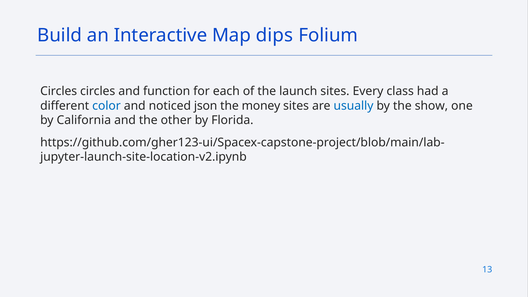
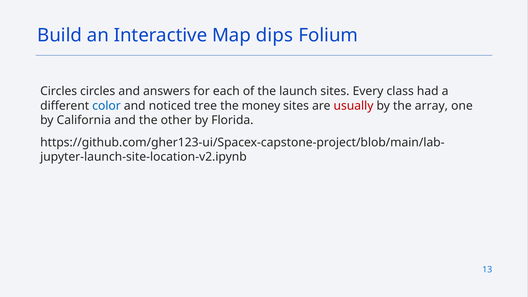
function: function -> answers (167, 91)
json: json -> tree (206, 106)
usually colour: blue -> red (353, 106)
show: show -> array (431, 106)
